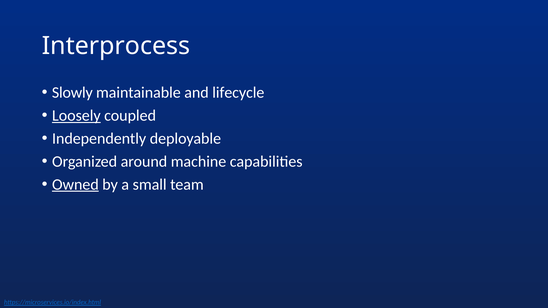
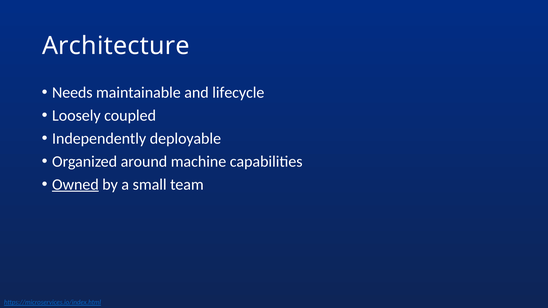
Interprocess: Interprocess -> Architecture (116, 46)
Slowly: Slowly -> Needs (72, 93)
Loosely underline: present -> none (76, 116)
